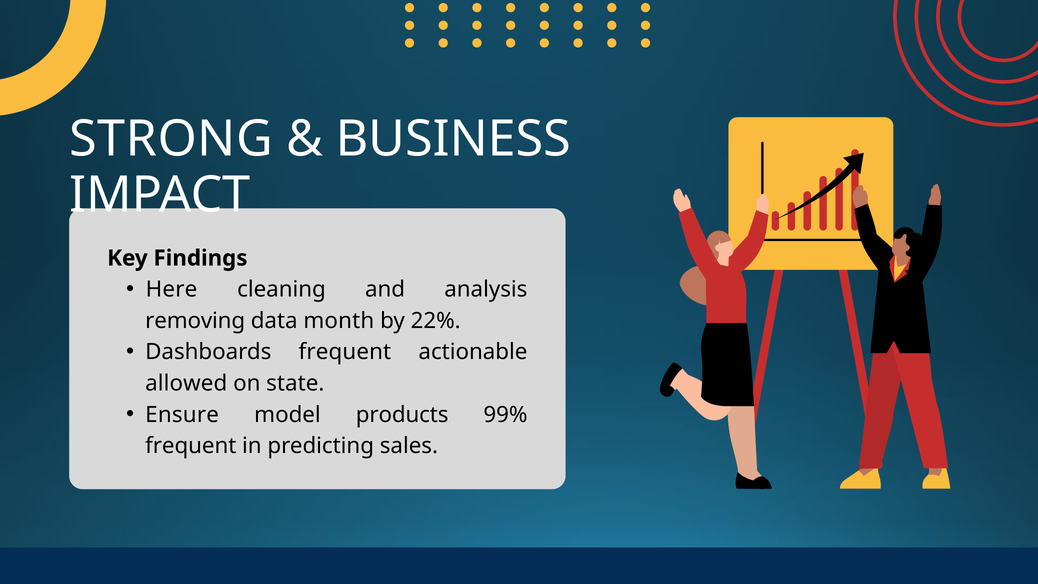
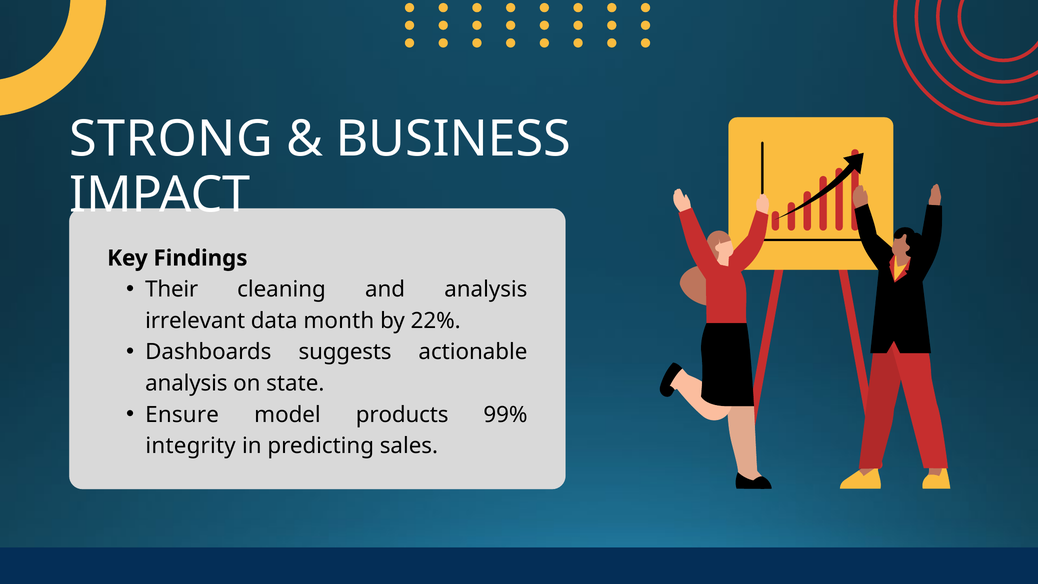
Here: Here -> Their (172, 289)
removing: removing -> irrelevant (195, 321)
Dashboards frequent: frequent -> suggests (345, 352)
allowed: allowed -> analysis (186, 383)
frequent: frequent -> integrity (191, 446)
